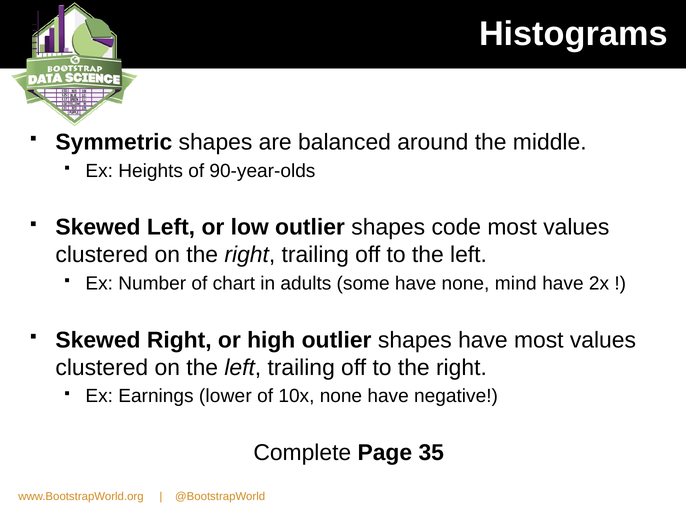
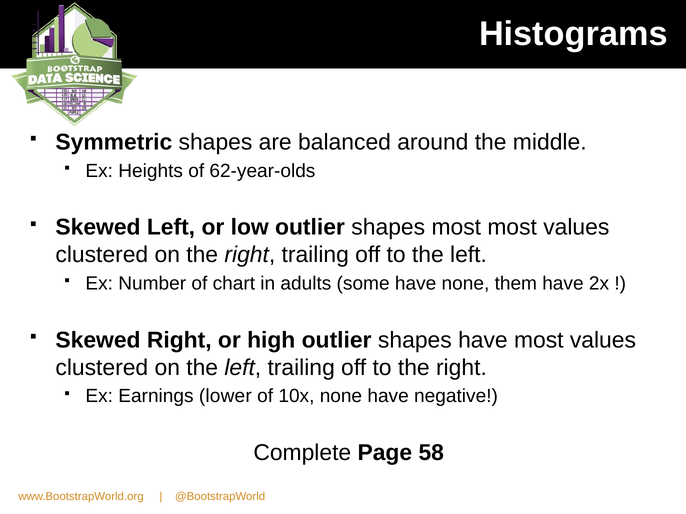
90-year-olds: 90-year-olds -> 62-year-olds (262, 171)
shapes code: code -> most (456, 228)
mind: mind -> them (516, 284)
35: 35 -> 58 (431, 453)
